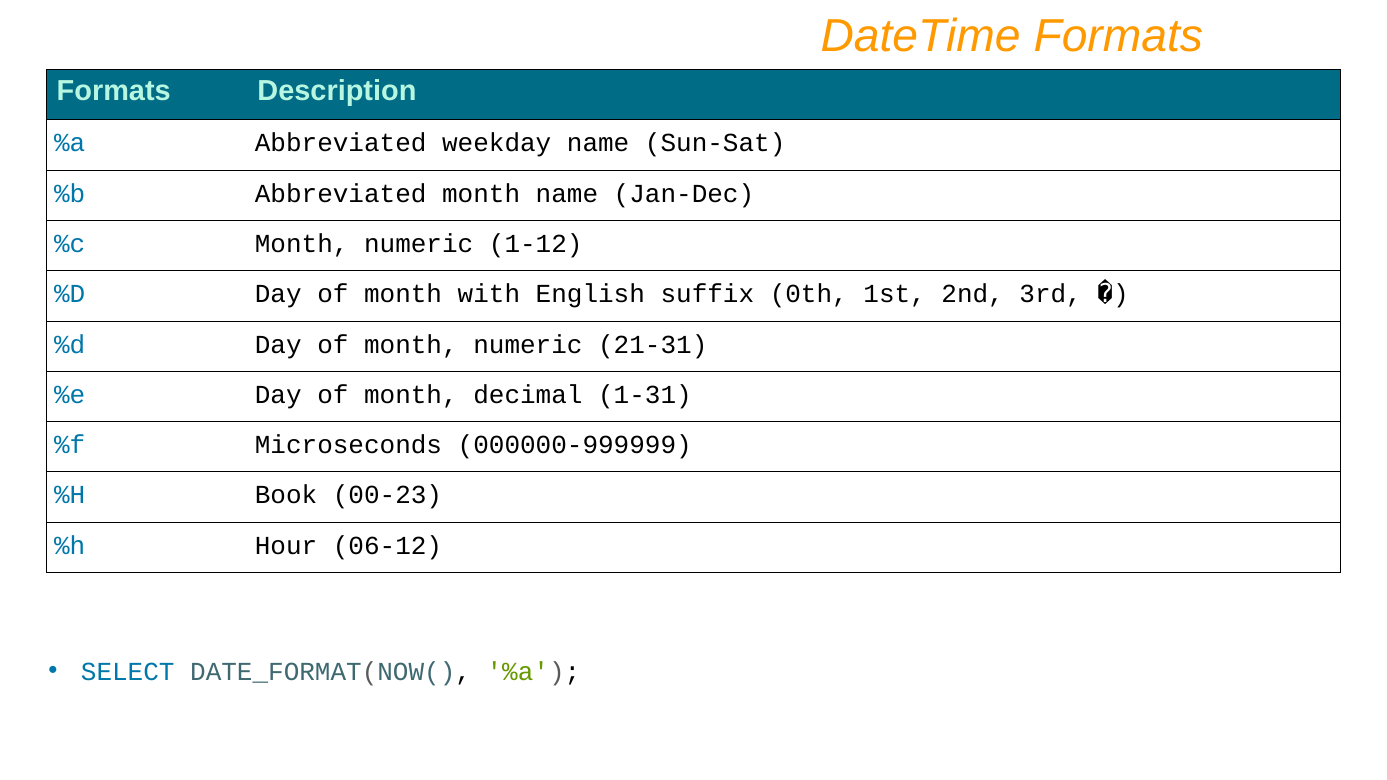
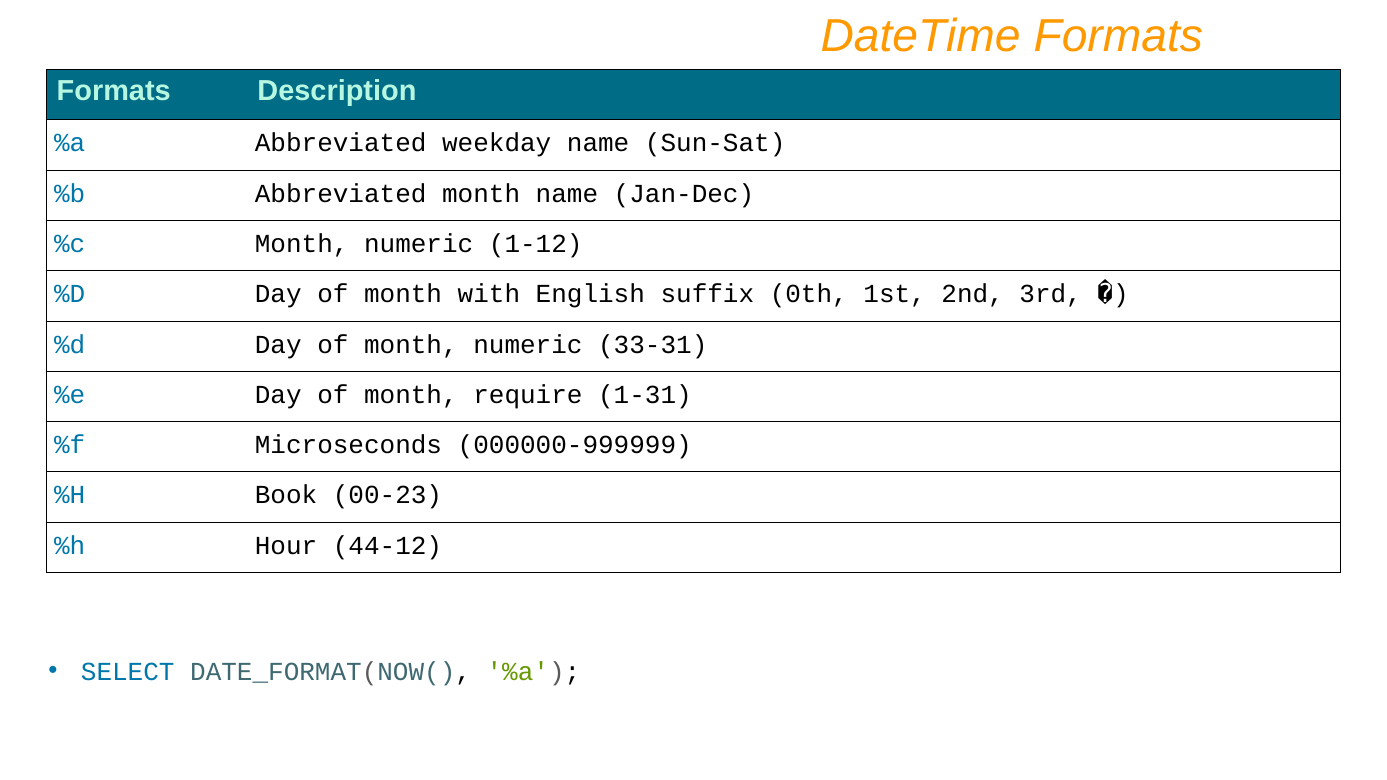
21-31: 21-31 -> 33-31 (653, 345)
decimal: decimal -> require (528, 395)
06-12: 06-12 -> 44-12 (387, 546)
